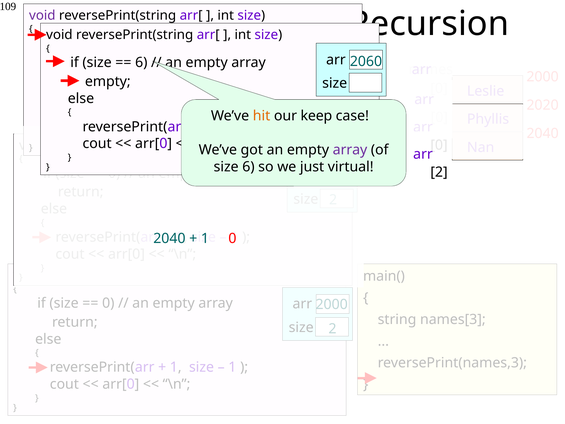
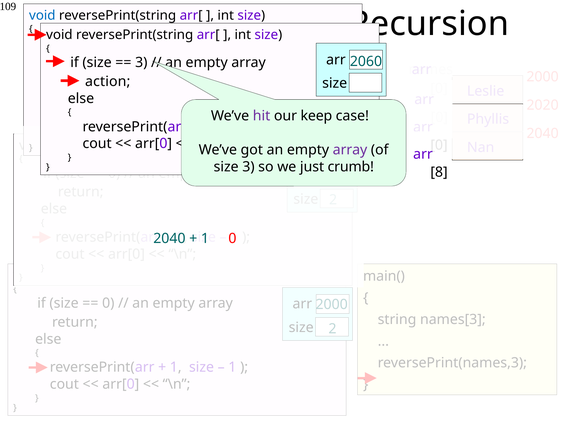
void colour: purple -> blue (42, 15)
6: 6 -> 3 (141, 63)
empty: empty -> action (108, 81)
hit colour: orange -> purple (262, 116)
6: 6 -> 3 (248, 167)
virtual: virtual -> crumb (351, 167)
2: 2 -> 8 (439, 172)
